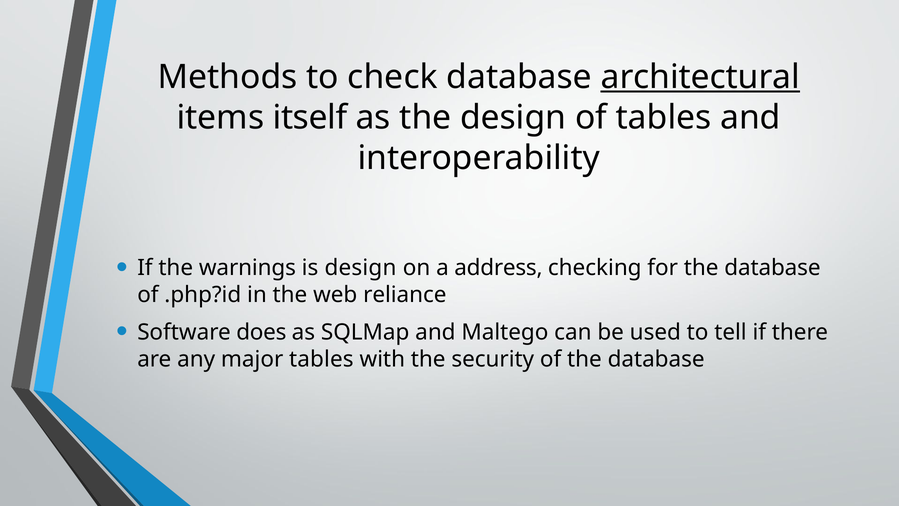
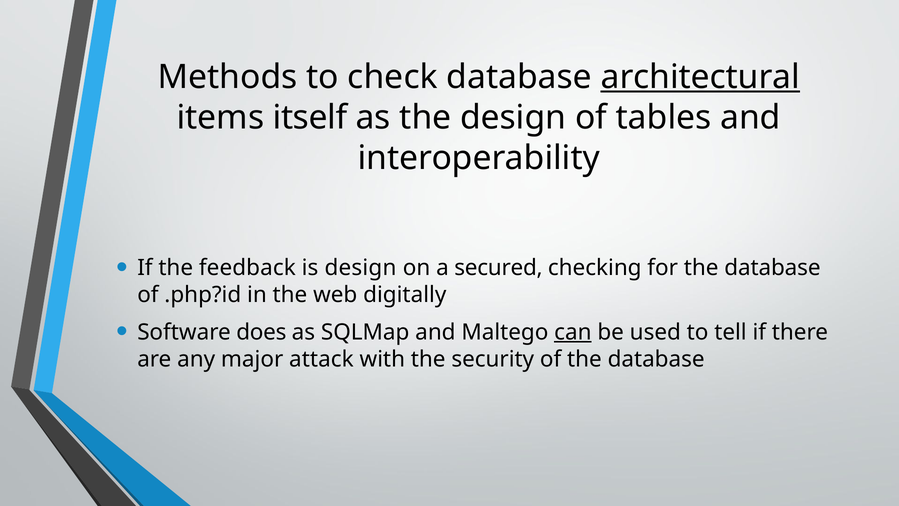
warnings: warnings -> feedback (247, 268)
address: address -> secured (498, 268)
reliance: reliance -> digitally (405, 295)
can underline: none -> present (573, 332)
major tables: tables -> attack (321, 359)
